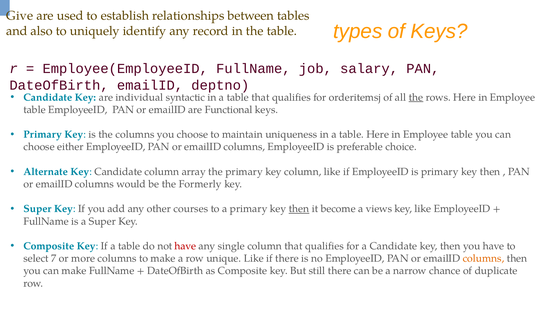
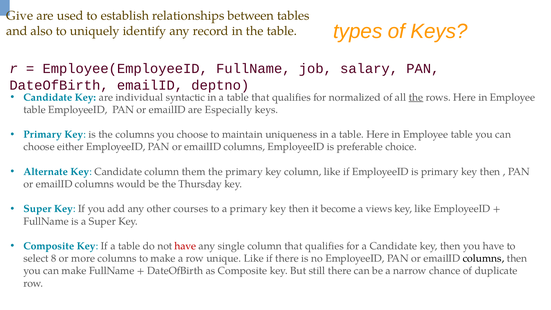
orderitemsj: orderitemsj -> normalized (355, 97)
Functional: Functional -> Especially (229, 110)
array: array -> them (194, 172)
Formerly: Formerly -> Thursday (200, 184)
then underline: present -> none (299, 209)
7: 7 -> 8 (54, 258)
columns colour: orange -> black (483, 258)
